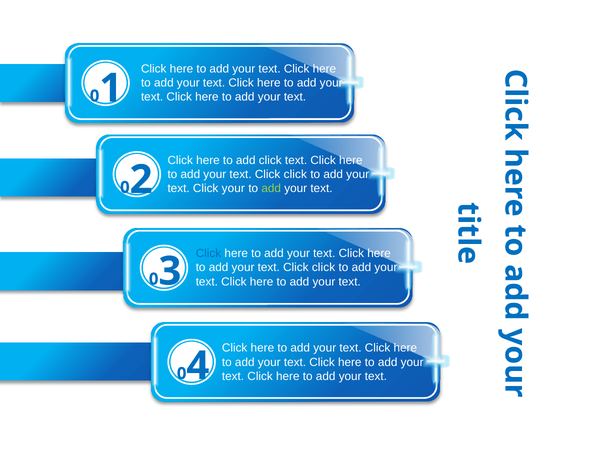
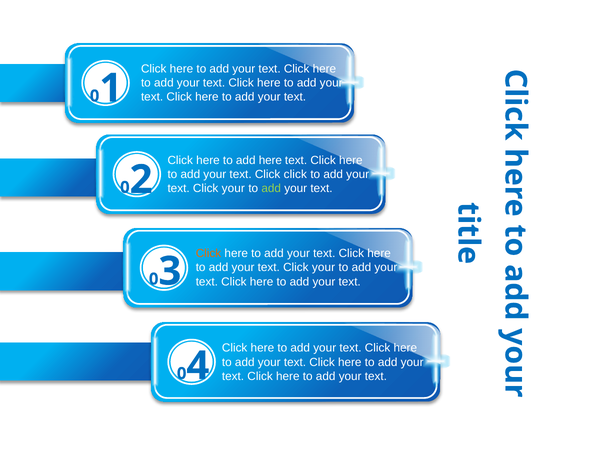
add click: click -> here (270, 160)
Click colour: blue -> orange (208, 254)
click: click -> your (324, 268)
